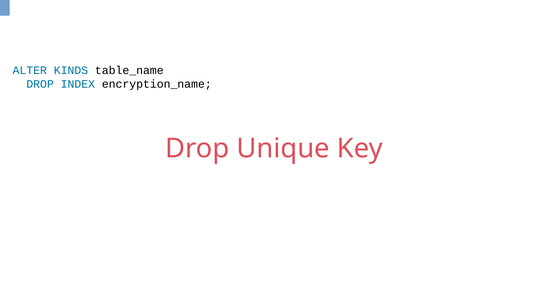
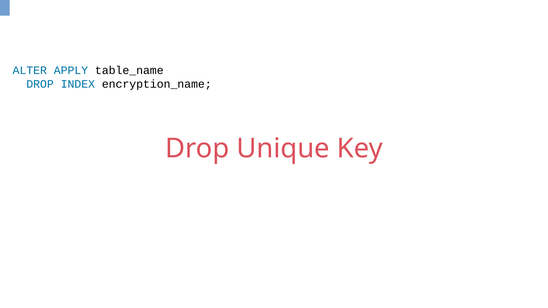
KINDS: KINDS -> APPLY (71, 71)
